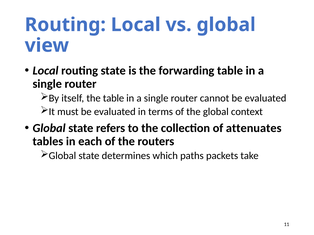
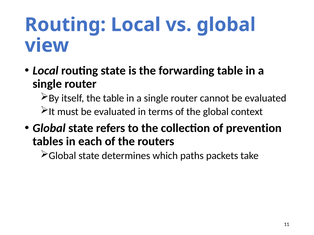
attenuates: attenuates -> prevention (254, 128)
